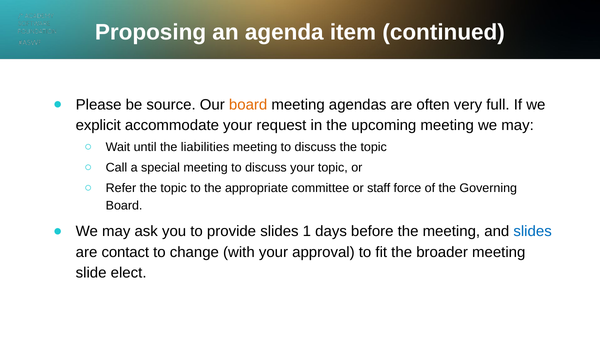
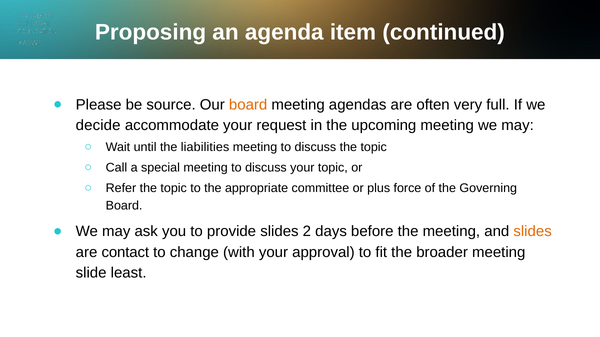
explicit: explicit -> decide (98, 126)
staff: staff -> plus (379, 189)
1: 1 -> 2 (307, 232)
slides colour: blue -> orange (533, 232)
elect: elect -> least (129, 273)
